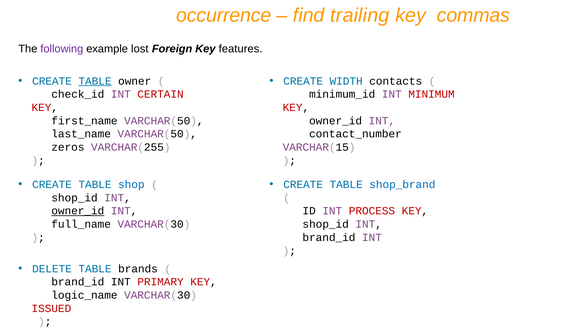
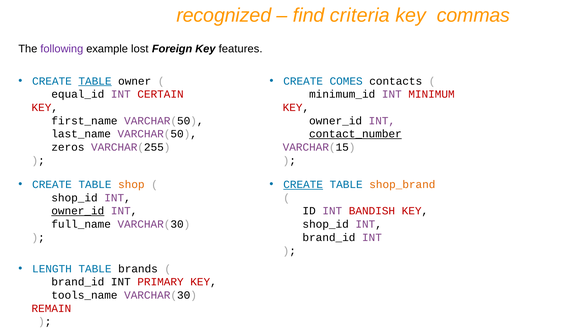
occurrence: occurrence -> recognized (224, 15)
trailing: trailing -> criteria (360, 15)
WIDTH: WIDTH -> COMES (346, 81)
check_id: check_id -> equal_id (78, 94)
contact_number underline: none -> present (355, 134)
shop colour: blue -> orange (131, 184)
CREATE underline: none -> present (303, 184)
shop_brand colour: blue -> orange (402, 184)
PROCESS: PROCESS -> BANDISH (372, 211)
DELETE: DELETE -> LENGTH (52, 269)
logic_name: logic_name -> tools_name (84, 295)
ISSUED: ISSUED -> REMAIN (51, 308)
